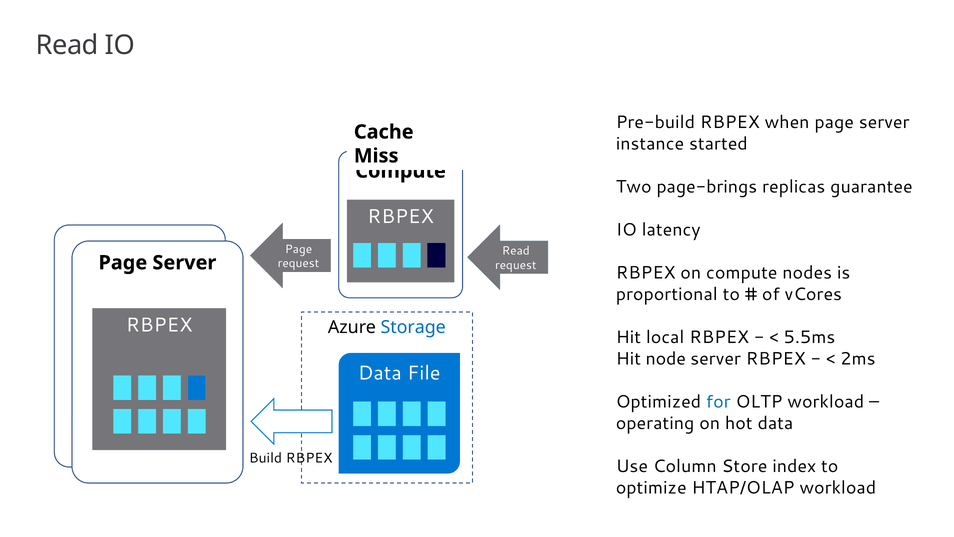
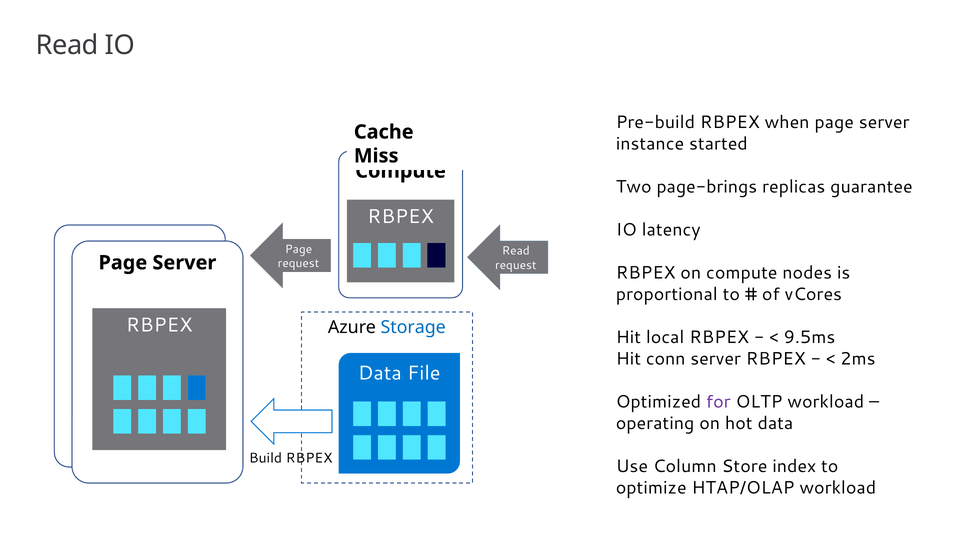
5.5ms: 5.5ms -> 9.5ms (809, 337)
node: node -> conn (666, 359)
for colour: blue -> purple (718, 402)
